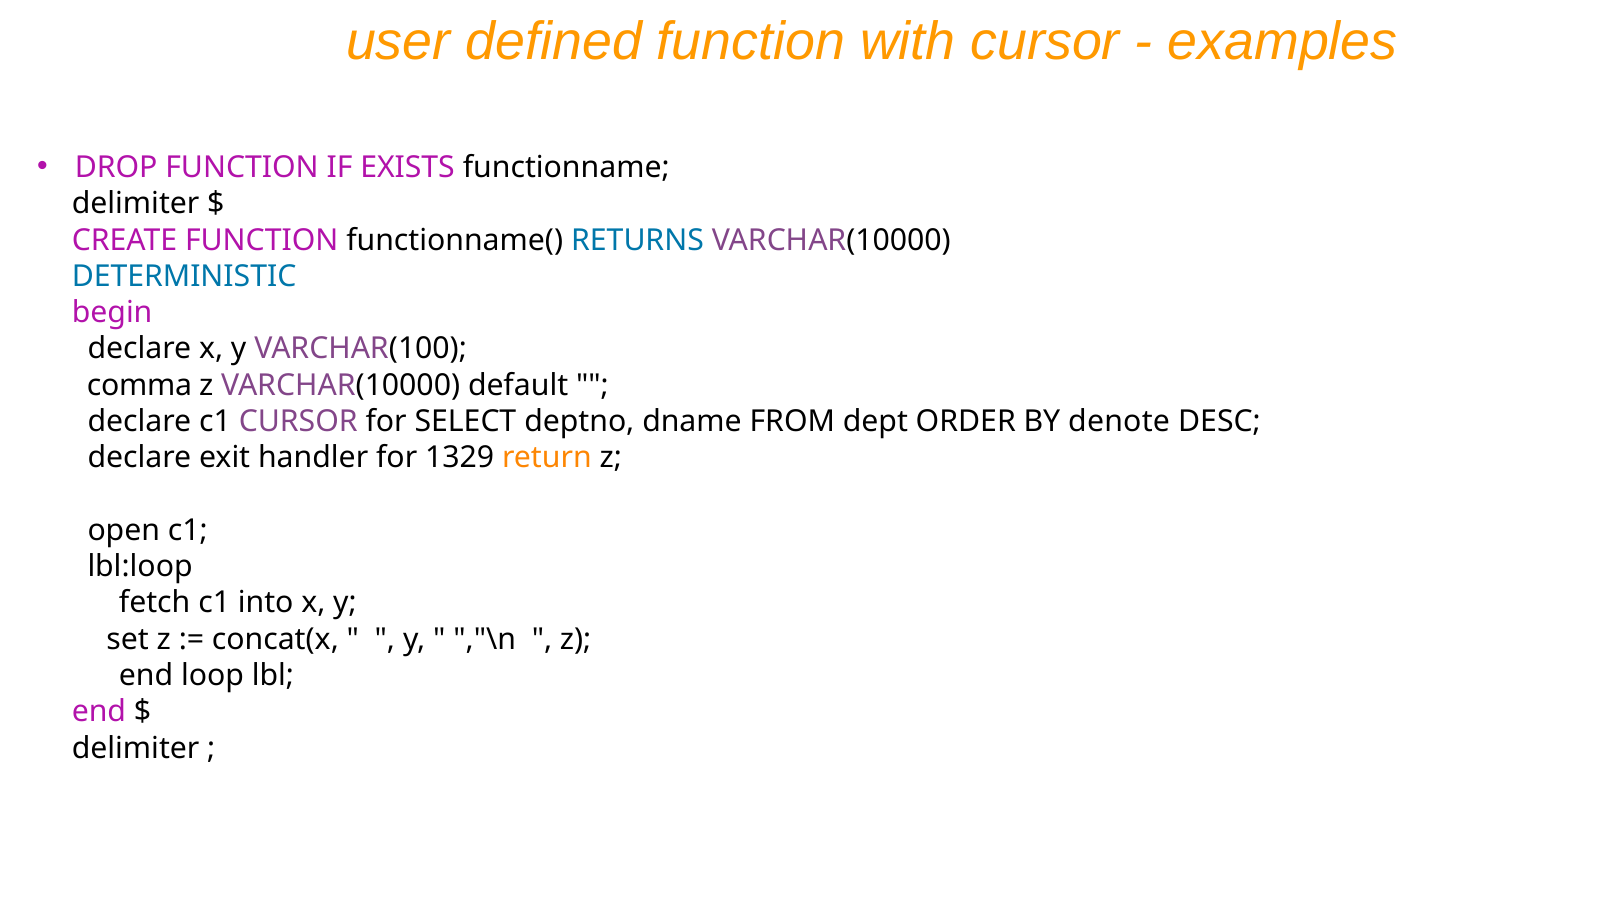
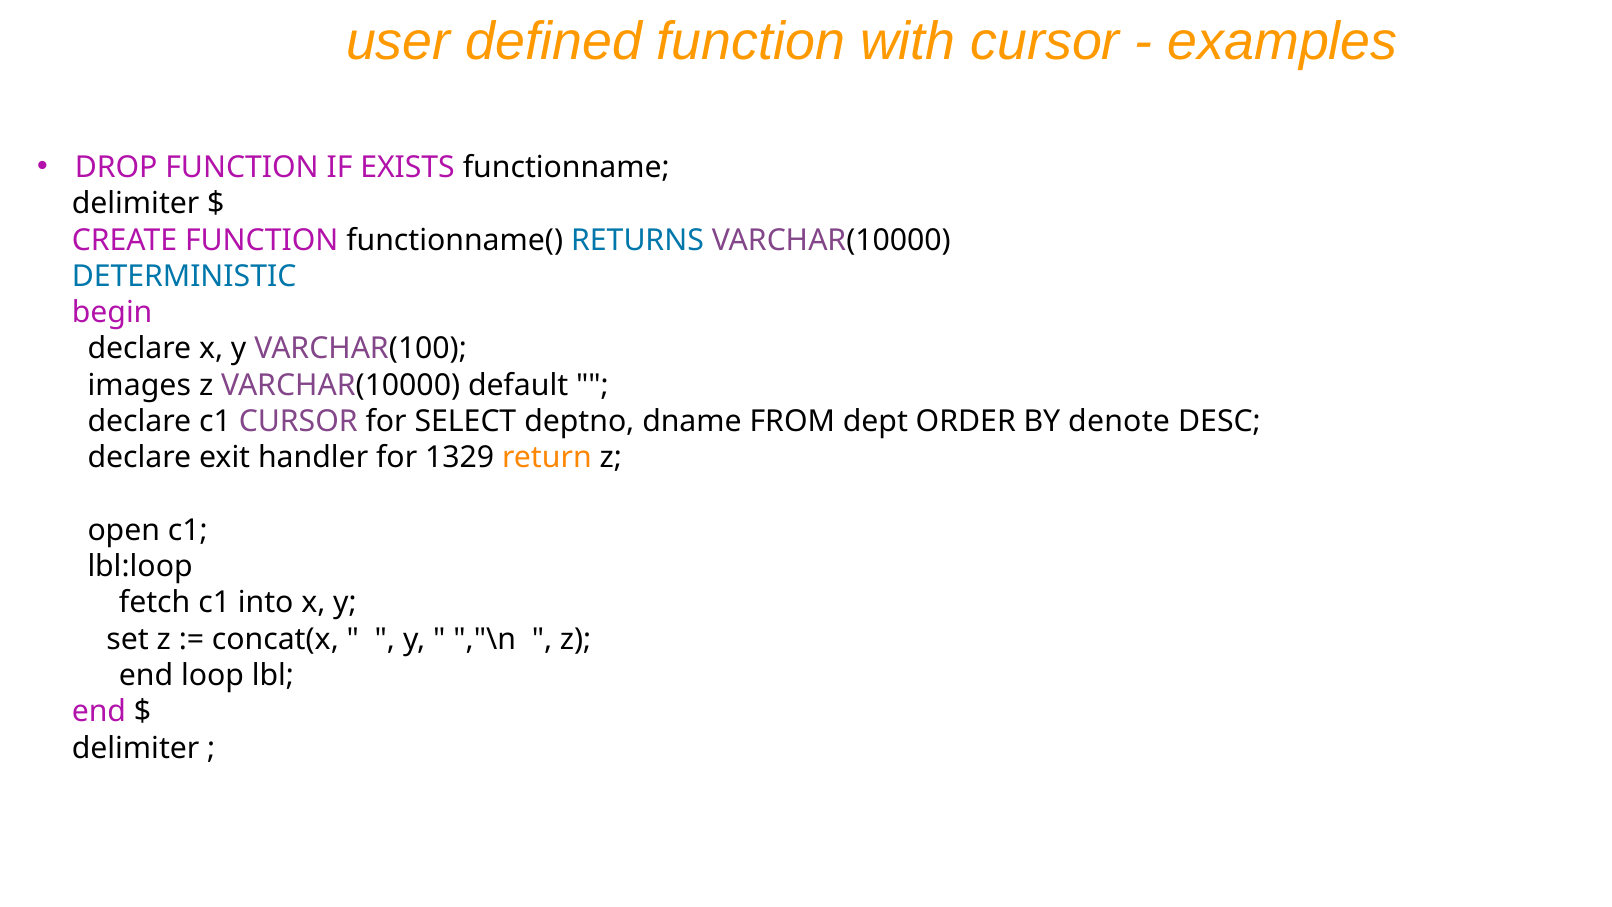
comma: comma -> images (139, 385)
